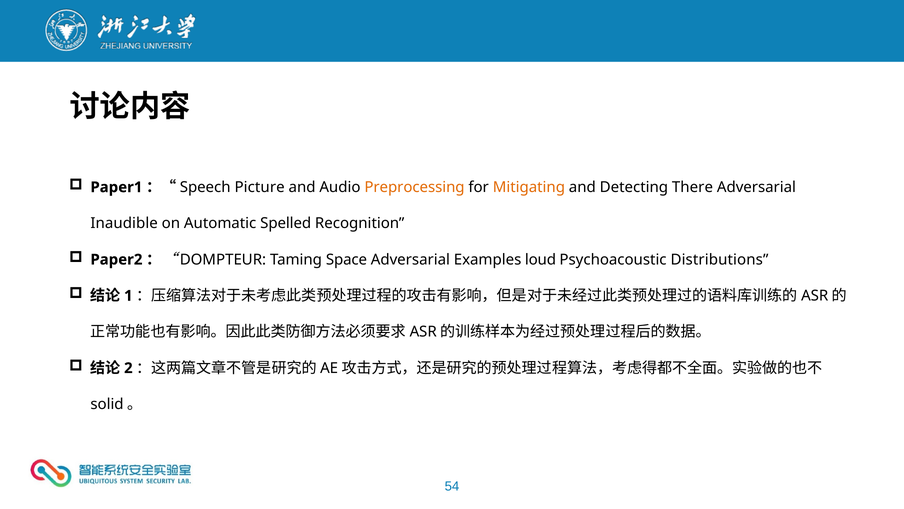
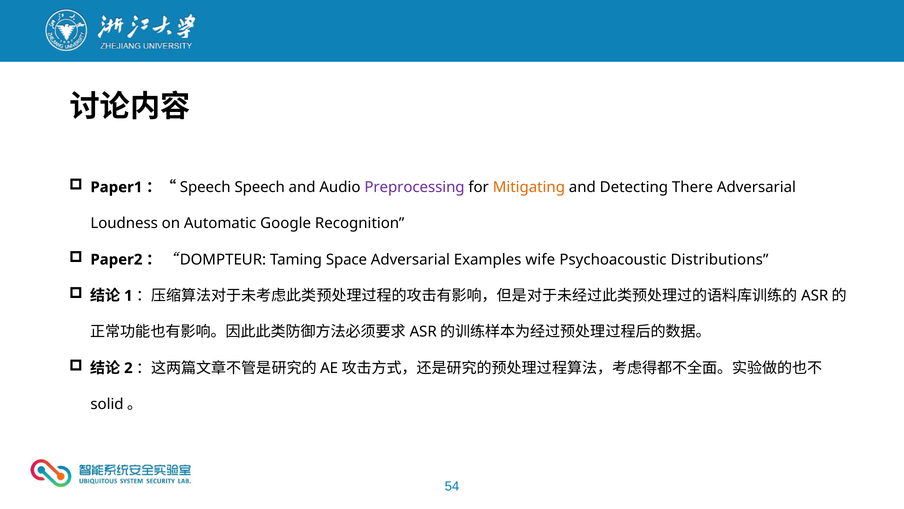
Picture: Picture -> Speech (260, 187)
Preprocessing colour: orange -> purple (415, 187)
Inaudible: Inaudible -> Loudness (124, 223)
Spelled: Spelled -> Google (286, 223)
loud: loud -> wife (540, 259)
